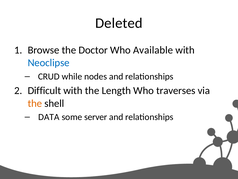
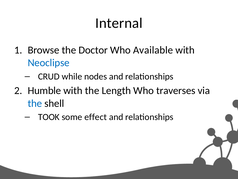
Deleted: Deleted -> Internal (119, 23)
Difficult: Difficult -> Humble (44, 90)
the colour: orange -> blue (35, 103)
DATA: DATA -> TOOK (49, 117)
server: server -> effect (96, 117)
